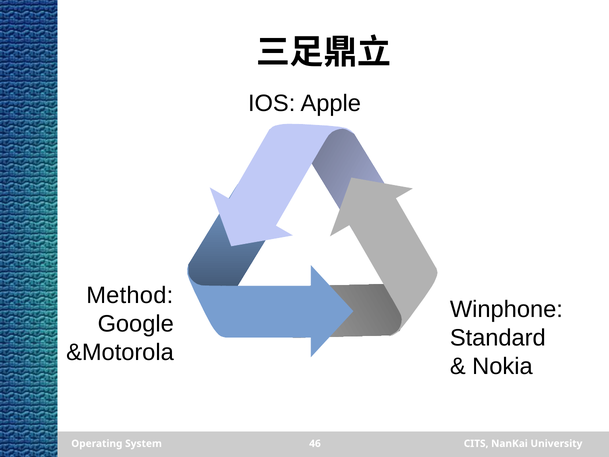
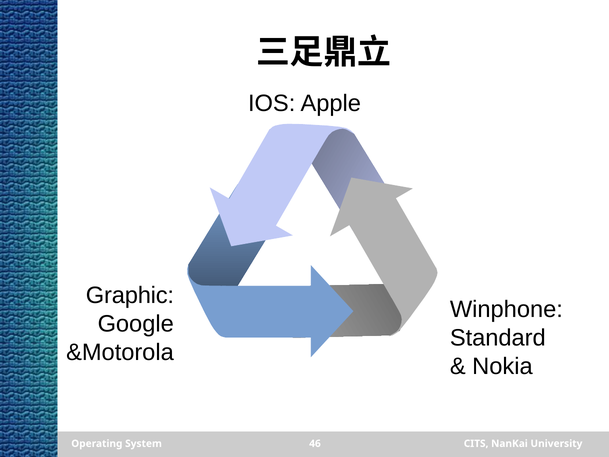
Method: Method -> Graphic (130, 295)
